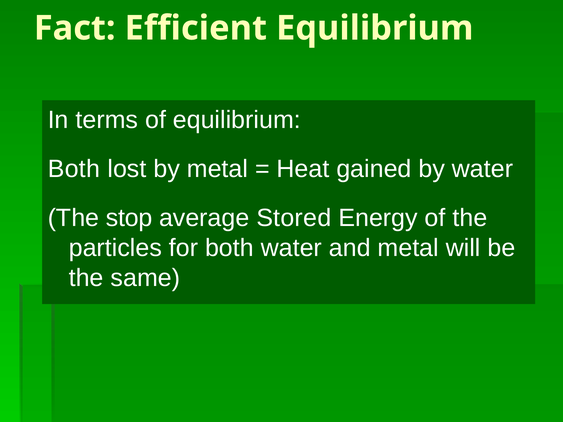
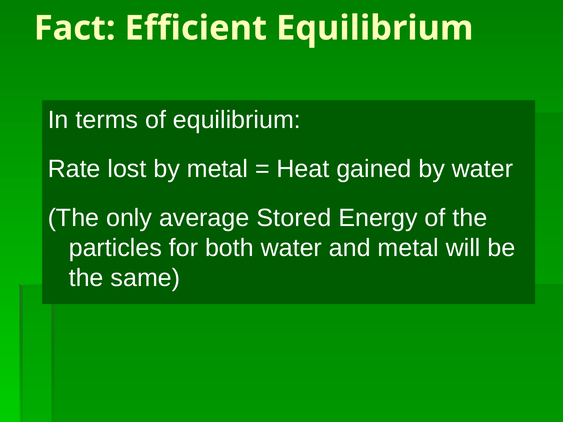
Both: Both -> Rate (74, 169)
stop: stop -> only (129, 218)
